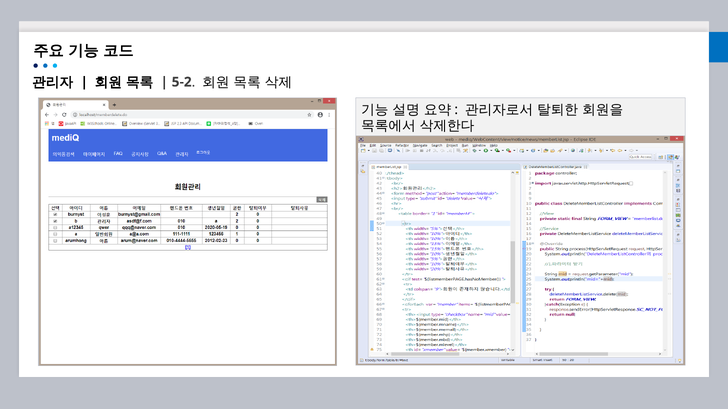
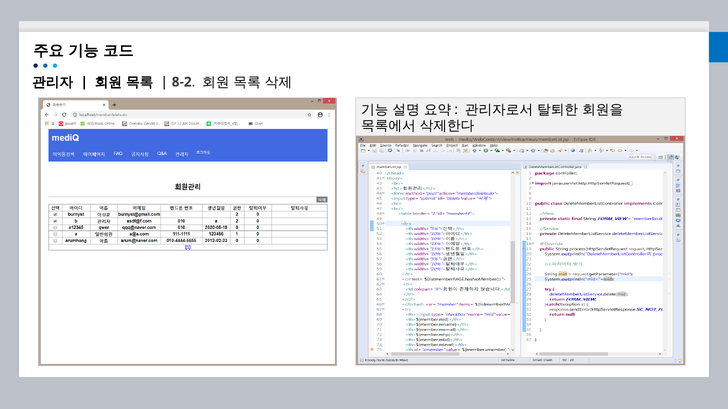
5-2: 5-2 -> 8-2 (182, 82)
